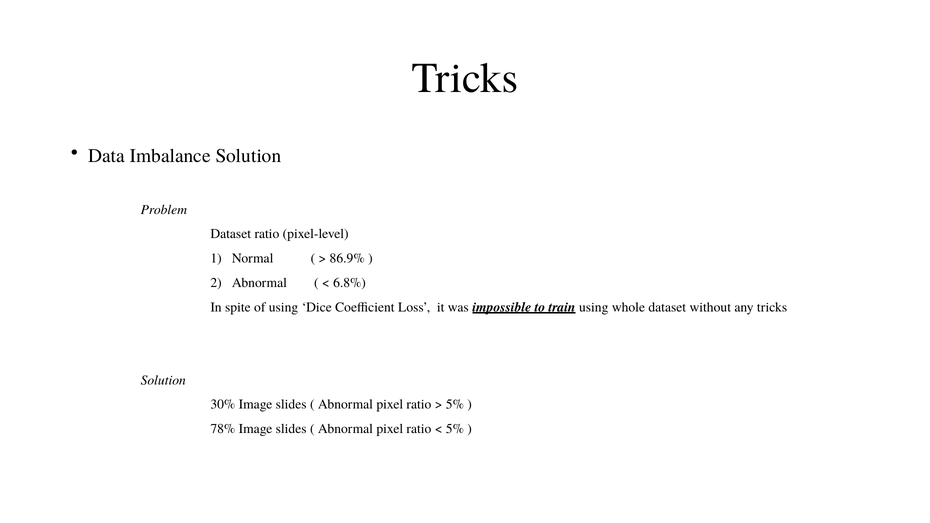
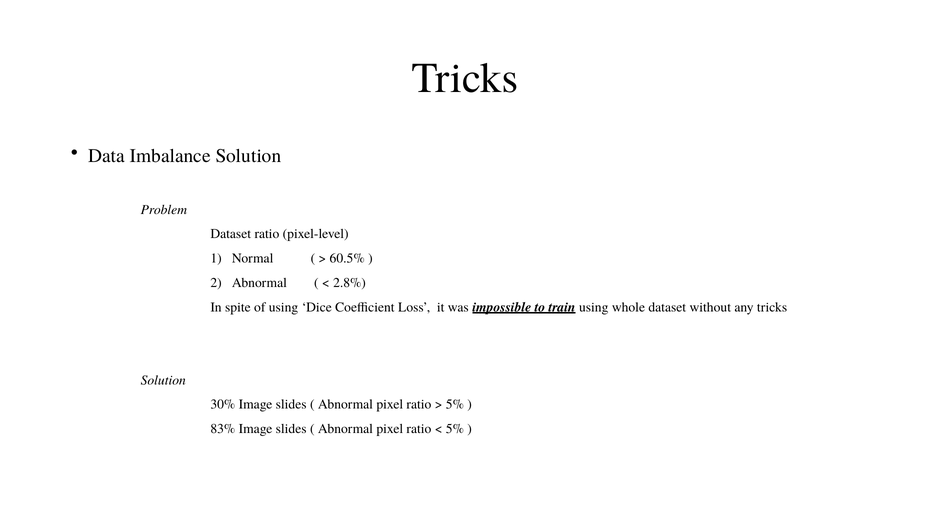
86.9%: 86.9% -> 60.5% (347, 258)
6.8%: 6.8% -> 2.8% (350, 283)
78%: 78% -> 83% (223, 429)
